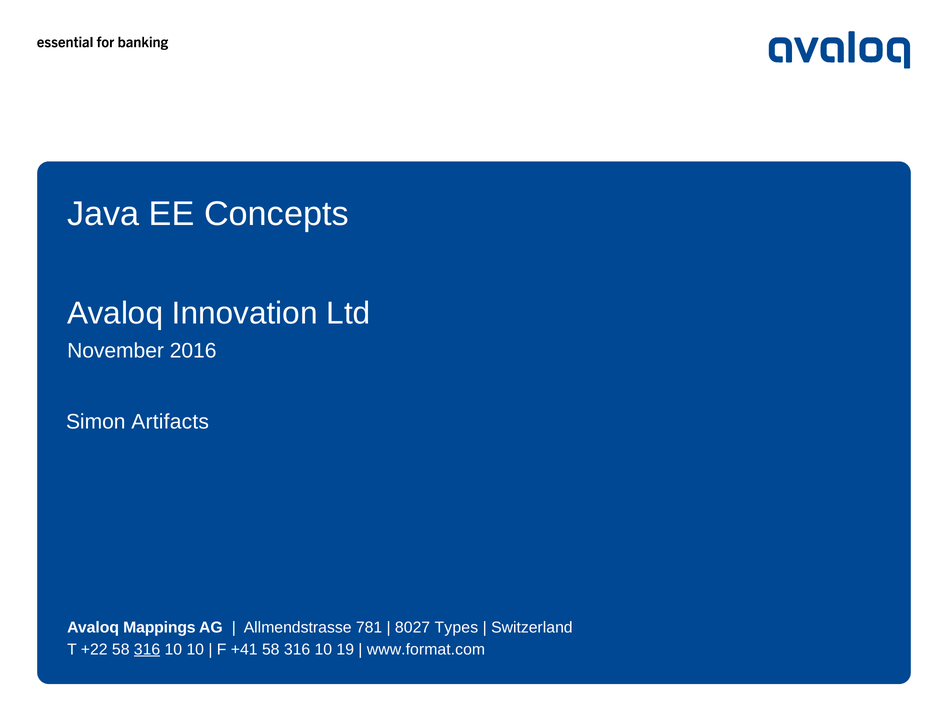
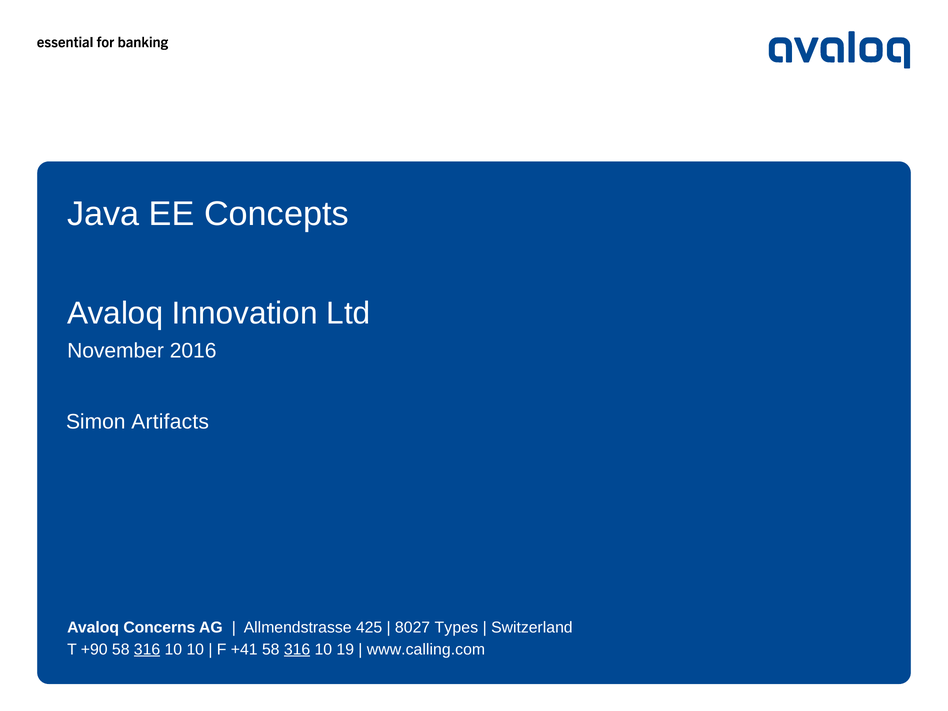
Mappings: Mappings -> Concerns (159, 627)
781: 781 -> 425 (369, 627)
+22: +22 -> +90 (94, 649)
316 underline: none -> present (297, 649)
www.format.com: www.format.com -> www.calling.com (426, 649)
